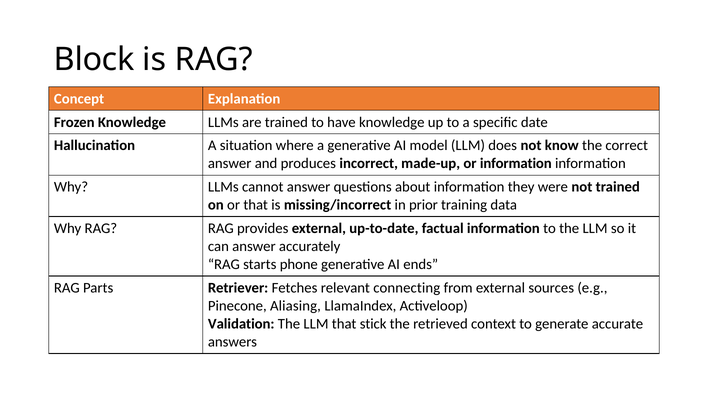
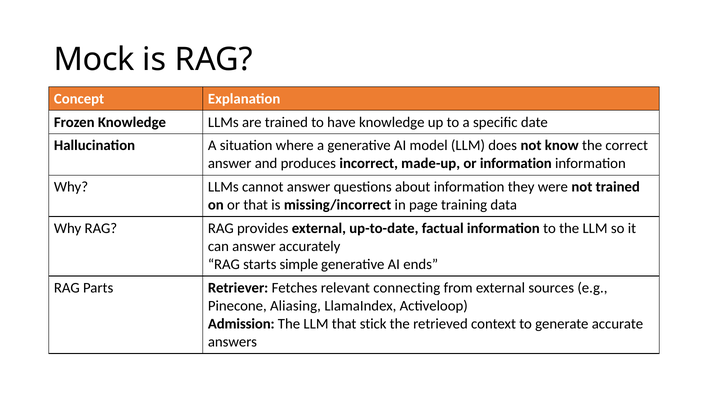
Block: Block -> Mock (94, 59)
prior: prior -> page (423, 205)
phone: phone -> simple (299, 265)
Validation: Validation -> Admission (241, 324)
